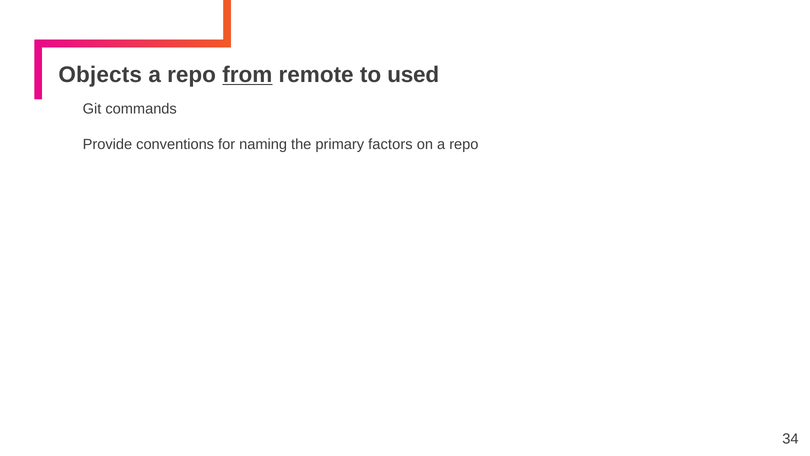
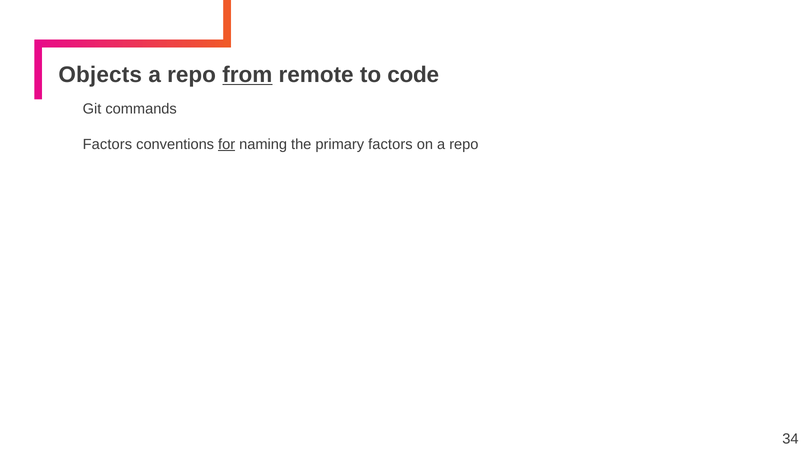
used: used -> code (413, 75)
Provide: Provide -> Factors (107, 144)
for underline: none -> present (227, 144)
